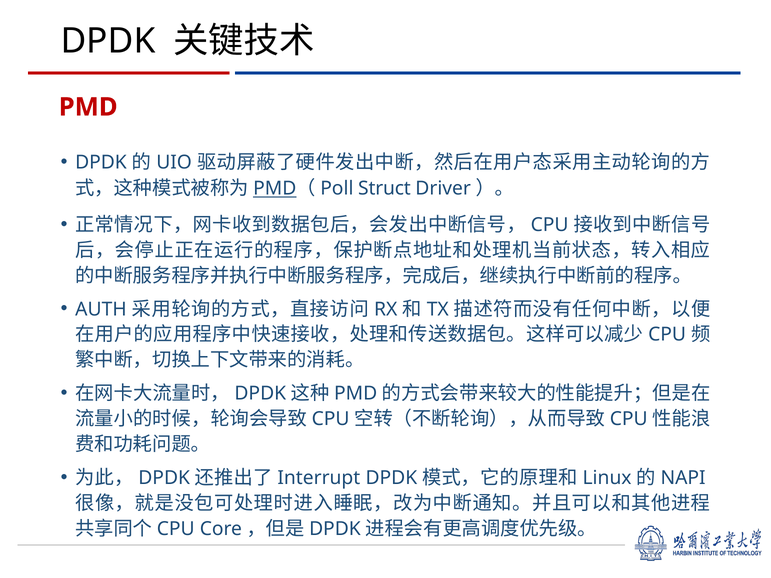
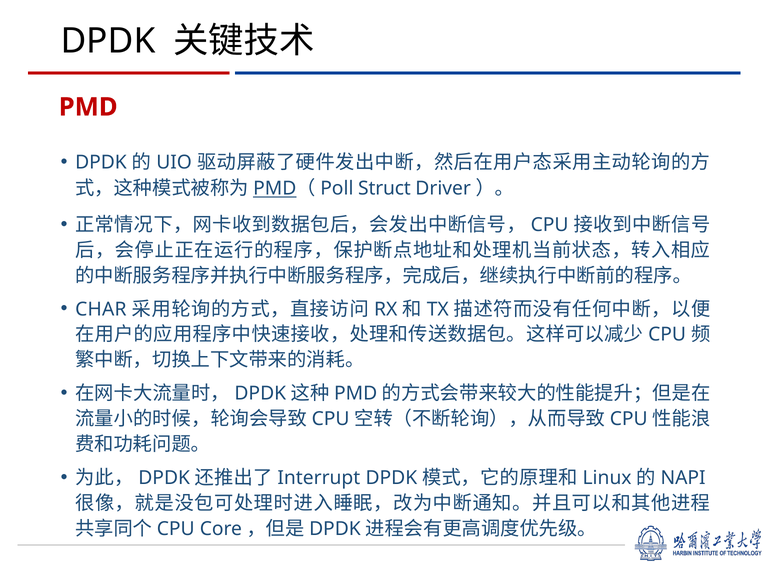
AUTH: AUTH -> CHAR (101, 309)
